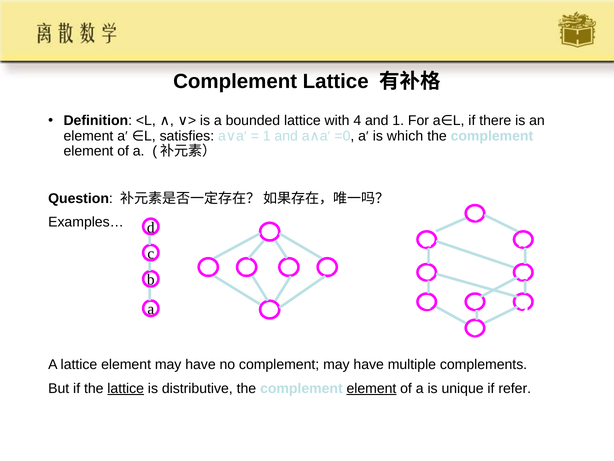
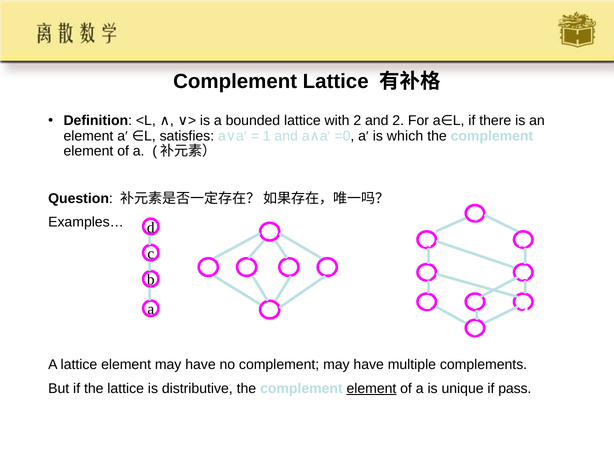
with 4: 4 -> 2 (357, 121)
and 1: 1 -> 2 (398, 121)
lattice underline: present -> none (126, 388)
refer: refer -> pass (515, 388)
